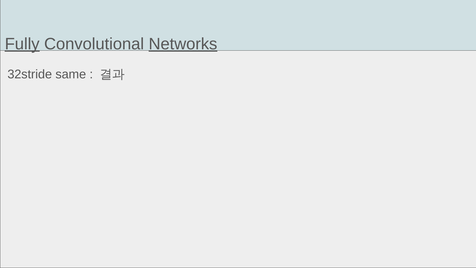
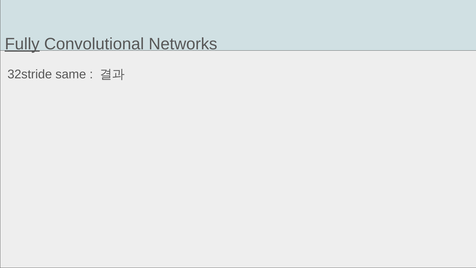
Networks underline: present -> none (183, 44)
